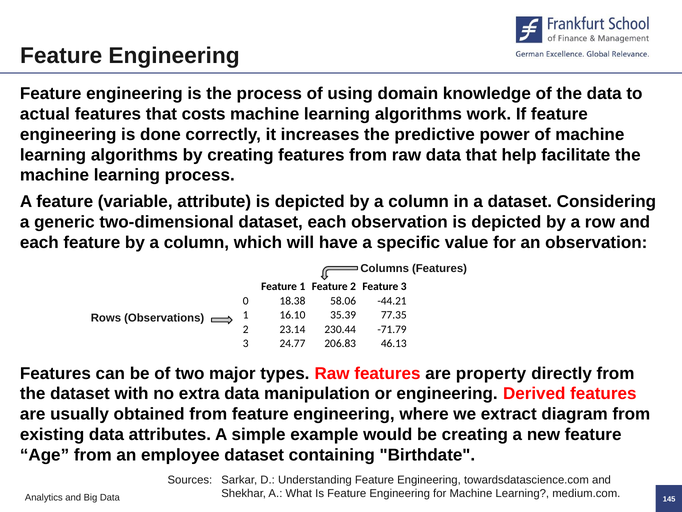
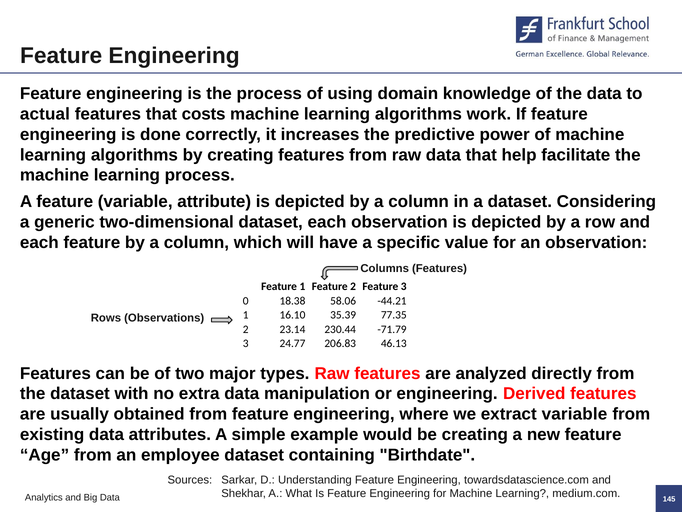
property: property -> analyzed (491, 373)
extract diagram: diagram -> variable (574, 414)
